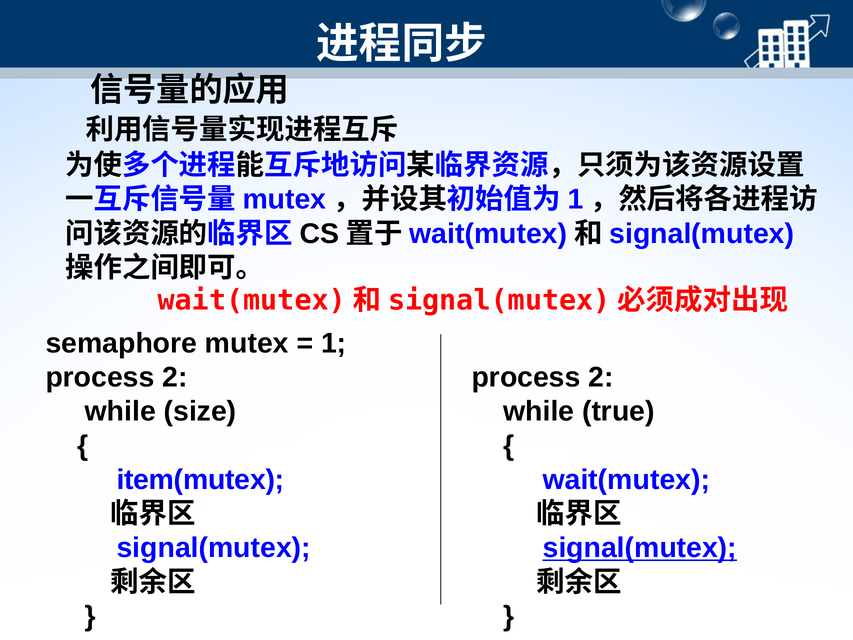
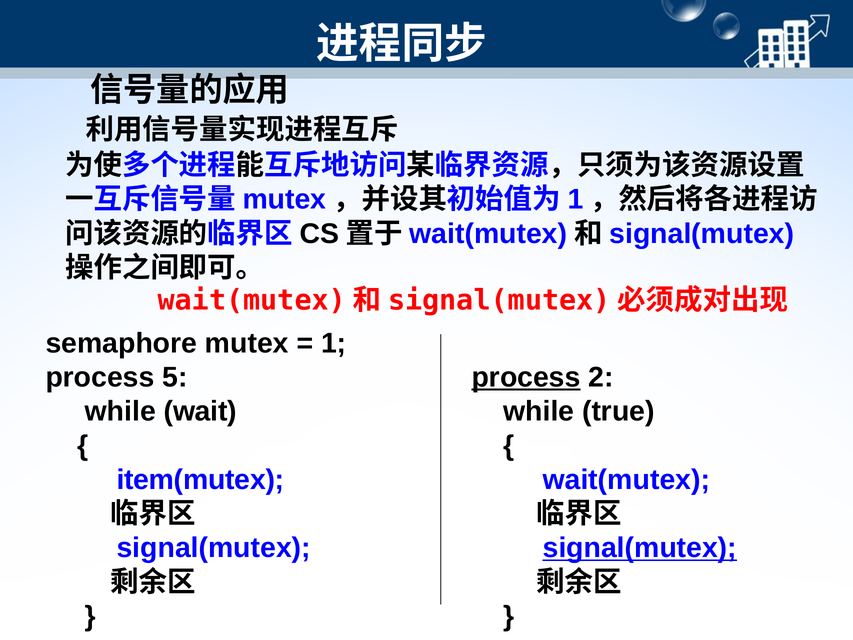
2: 2 -> 5 (175, 377)
process underline: none -> present (526, 377)
size: size -> wait (200, 411)
